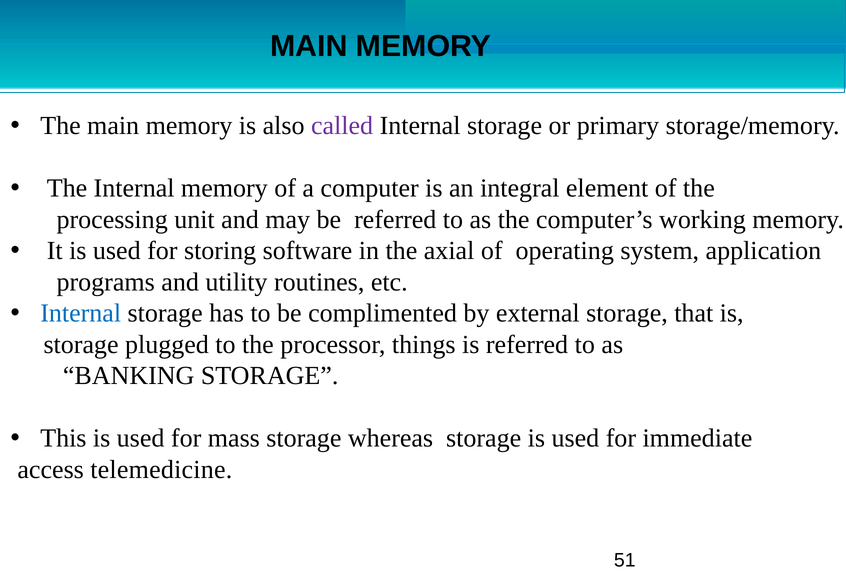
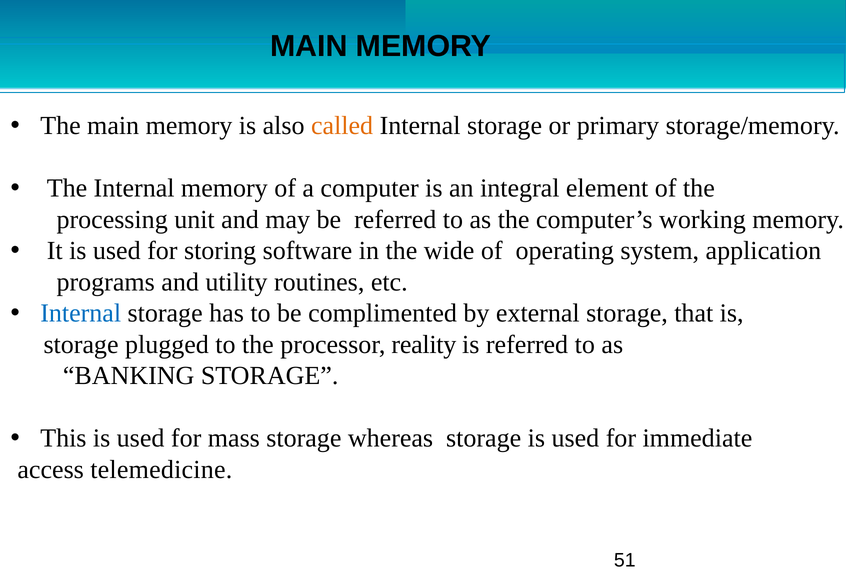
called colour: purple -> orange (342, 126)
axial: axial -> wide (449, 251)
things: things -> reality (424, 344)
